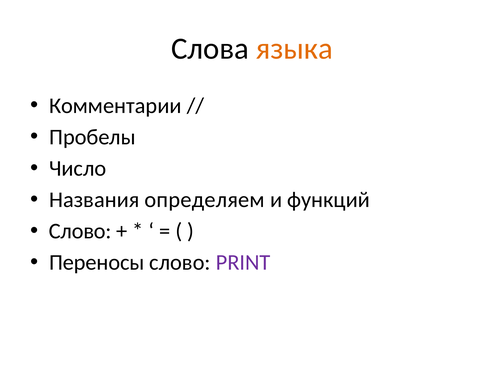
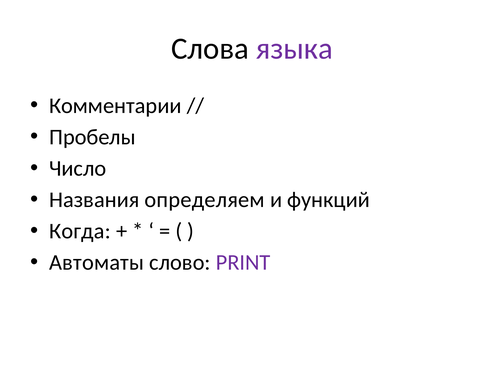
языка colour: orange -> purple (294, 49)
Слово: Слово -> Когда (80, 231)
Переносы: Переносы -> Автоматы (97, 263)
